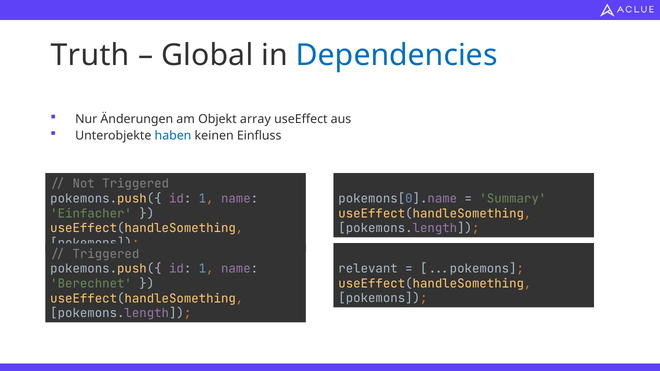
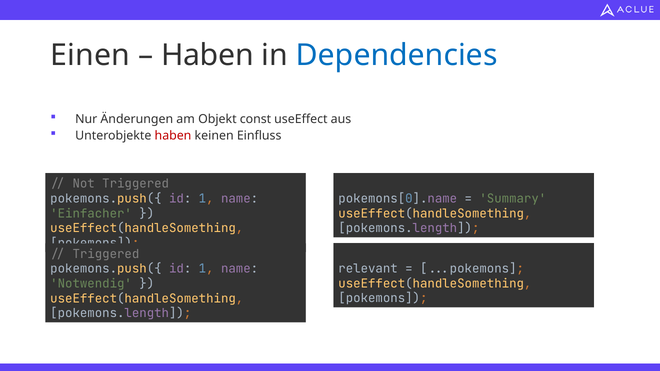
Truth: Truth -> Einen (90, 55)
Global: Global -> Haben (207, 55)
array: array -> const (255, 119)
haben colour: blue -> red (173, 136)
Berechnet: Berechnet -> Notwendig (91, 284)
